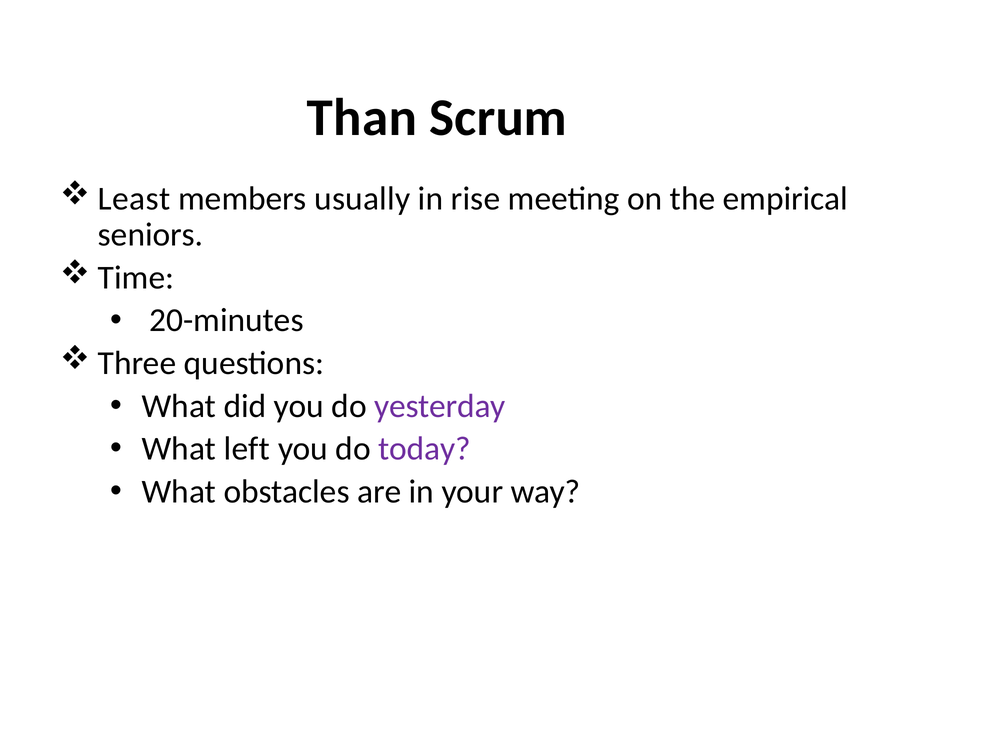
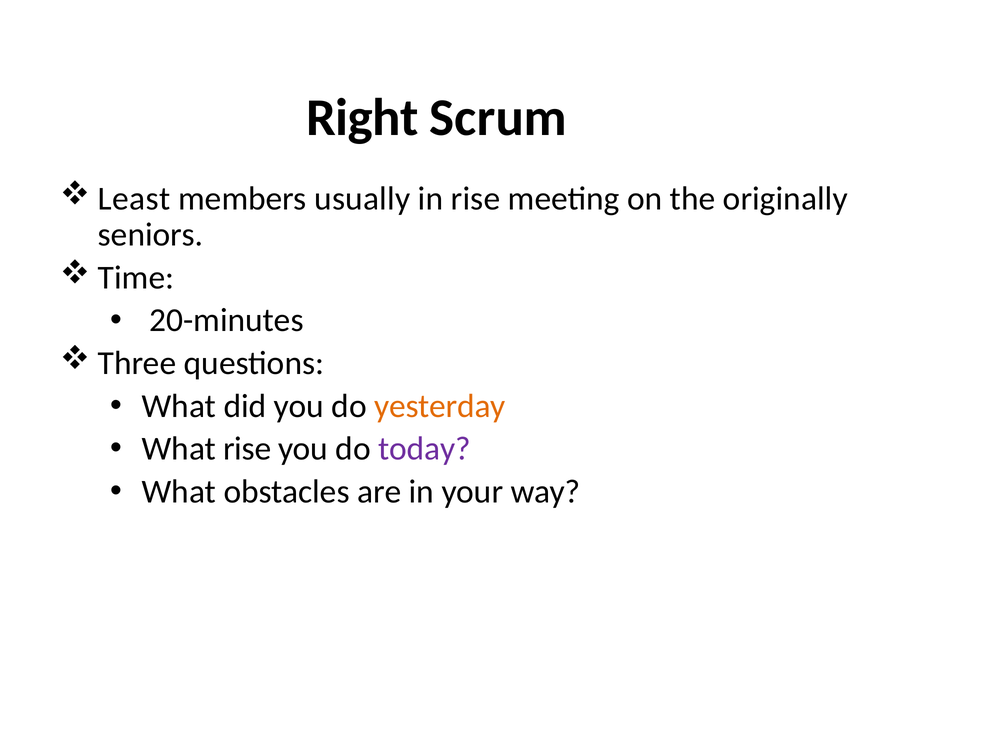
Than: Than -> Right (362, 118)
empirical: empirical -> originally (785, 199)
yesterday colour: purple -> orange (440, 406)
What left: left -> rise (247, 449)
